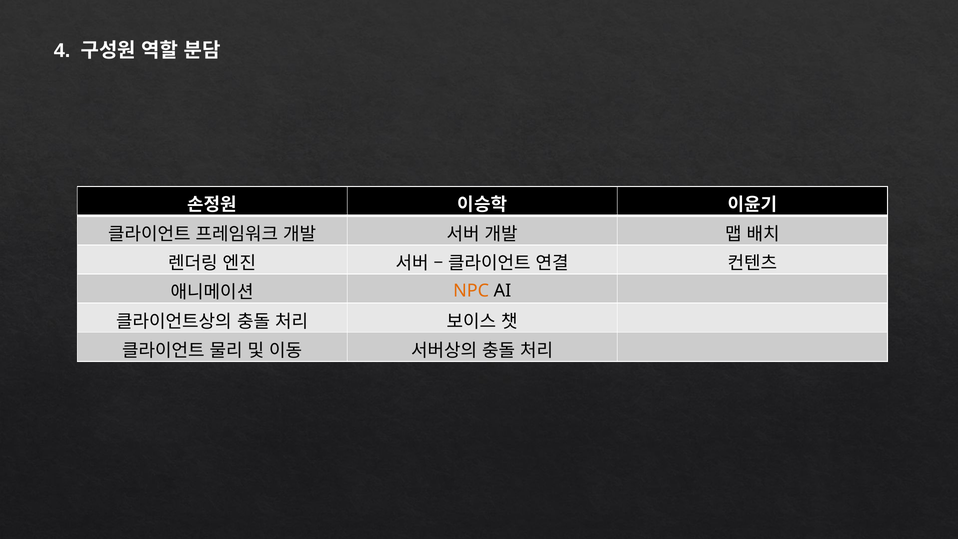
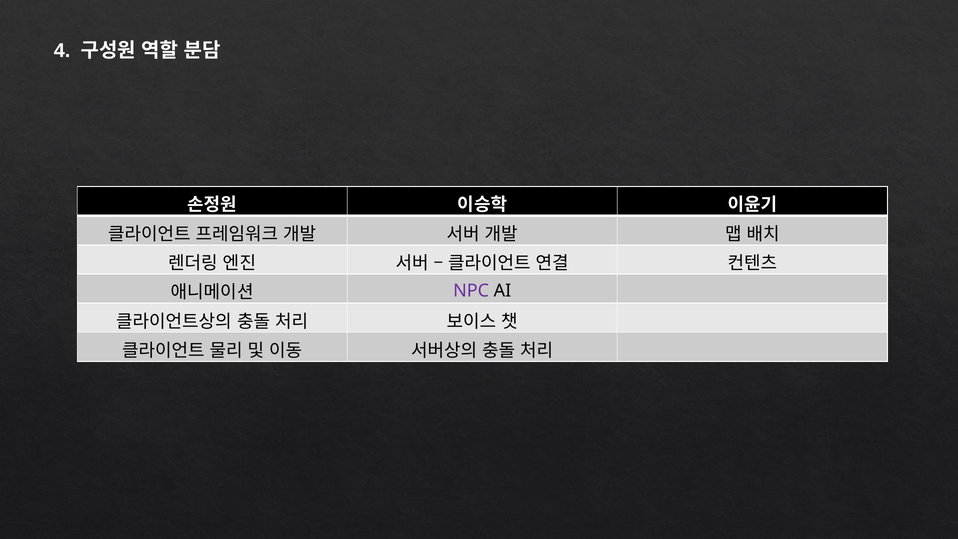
NPC colour: orange -> purple (471, 291)
